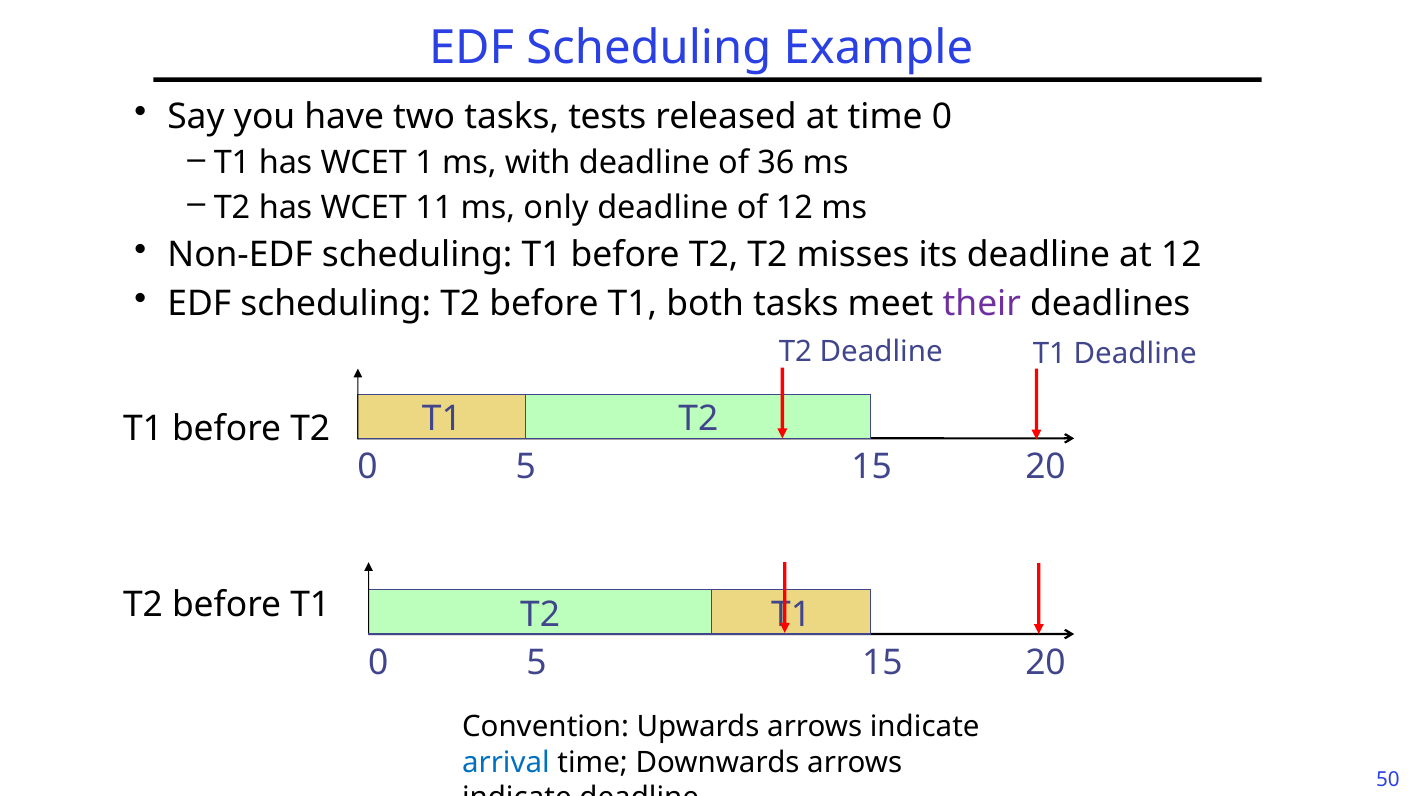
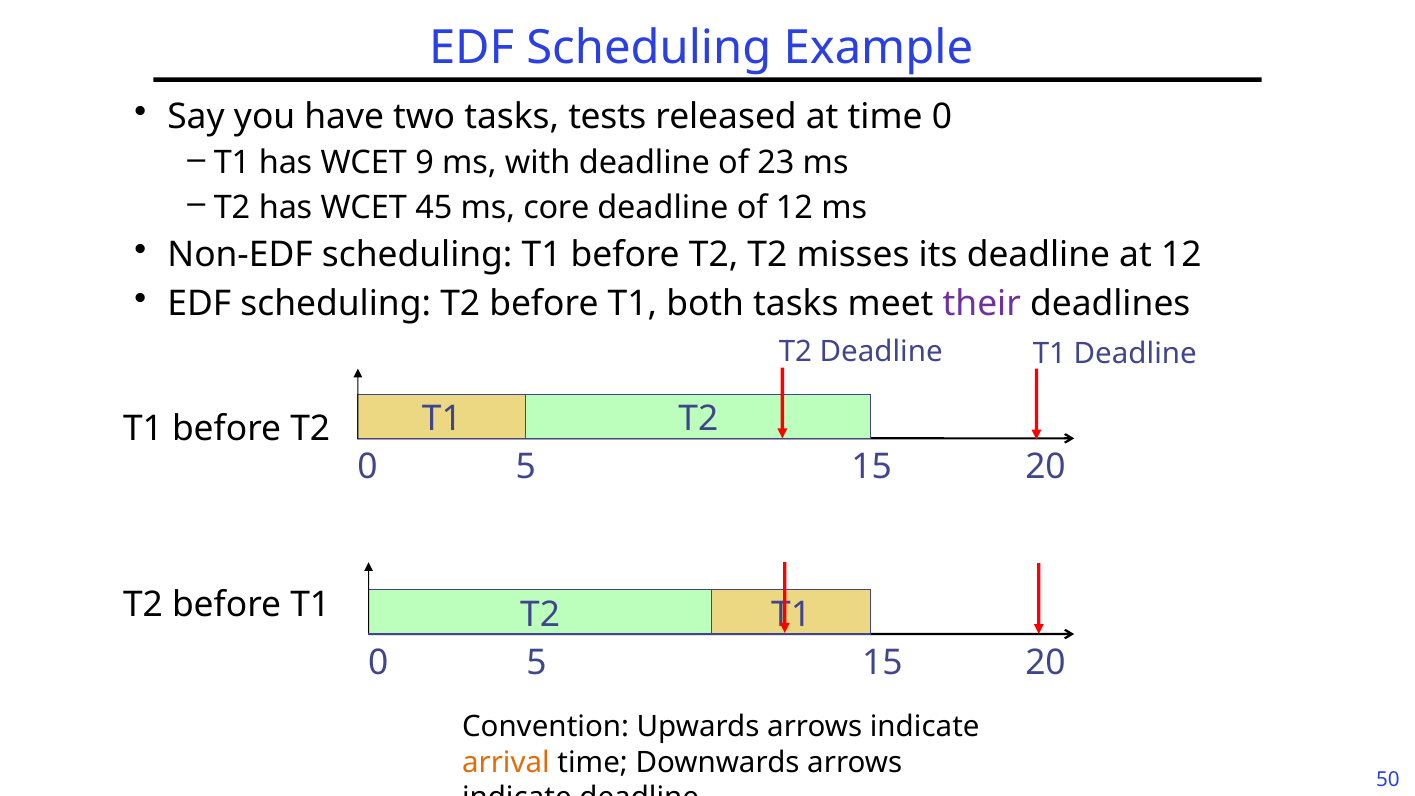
1: 1 -> 9 (425, 163)
36: 36 -> 23 (776, 163)
11: 11 -> 45 (434, 208)
only: only -> core (556, 208)
arrival colour: blue -> orange (506, 763)
